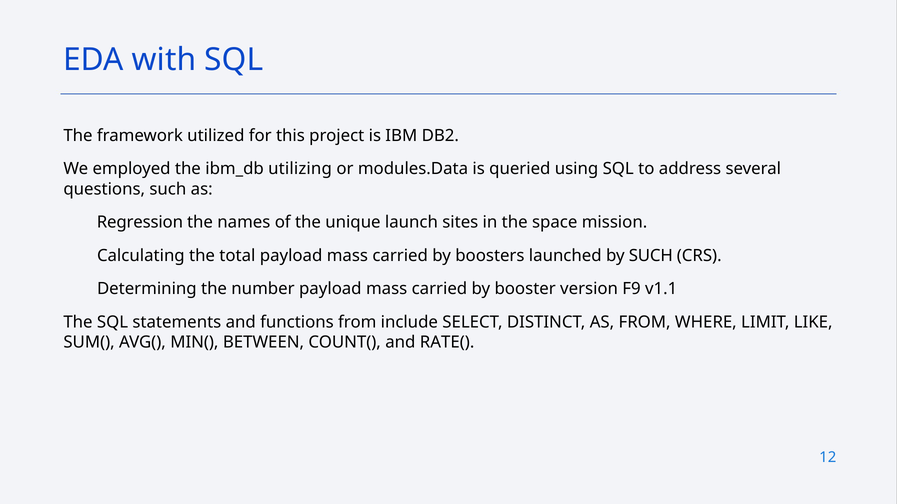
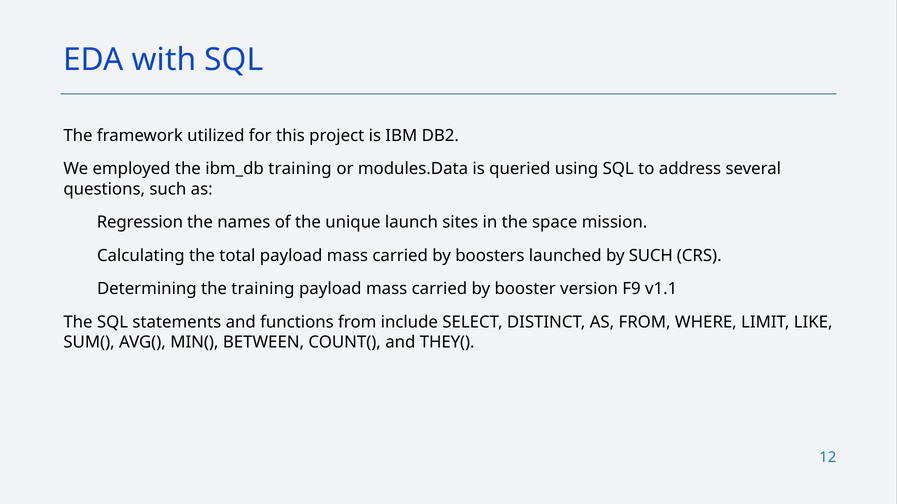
ibm_db utilizing: utilizing -> training (300, 169)
the number: number -> training (263, 289)
RATE(: RATE( -> THEY( (447, 343)
